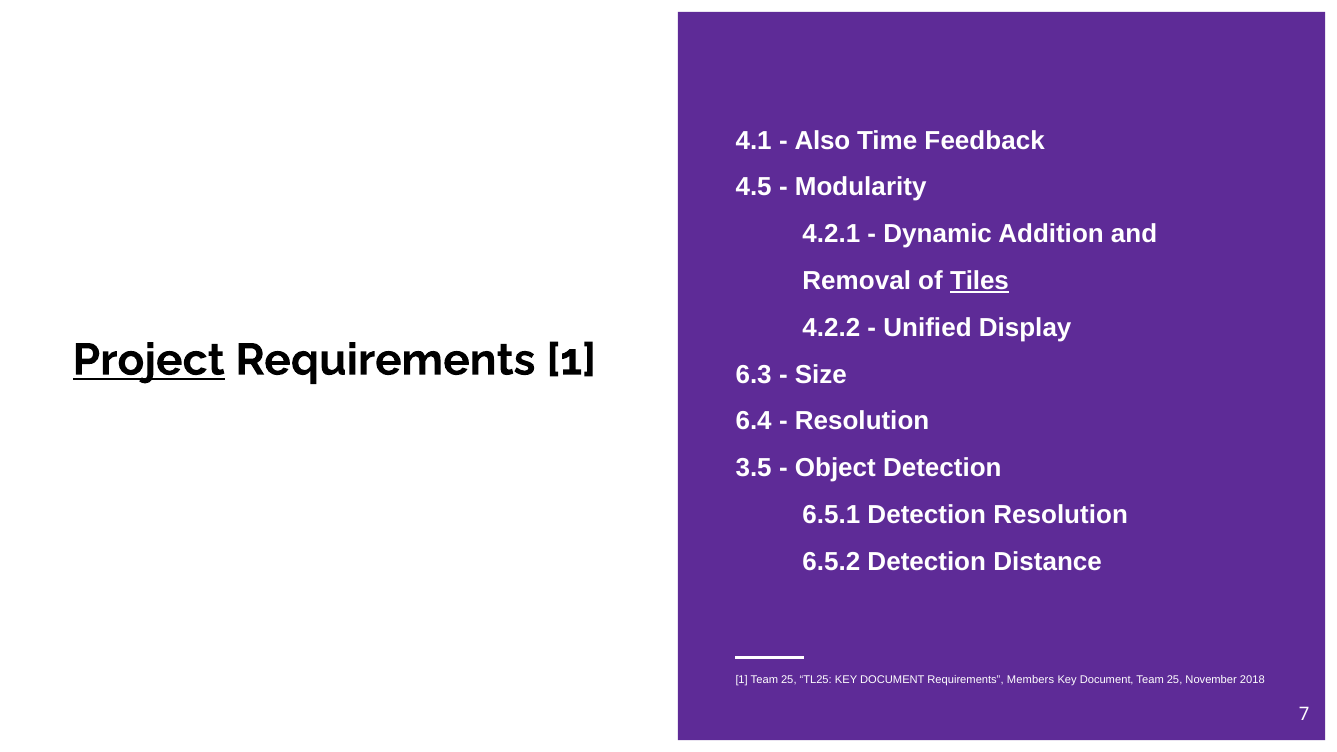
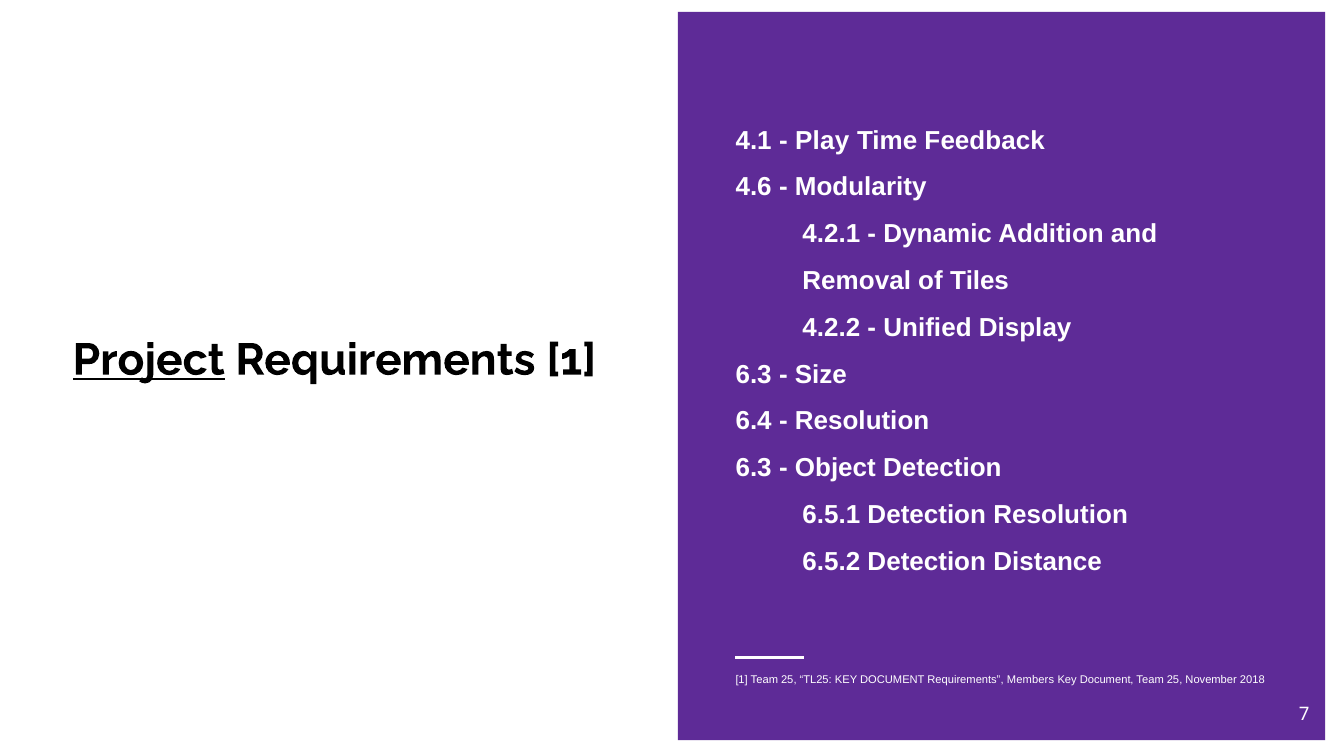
Also: Also -> Play (822, 141)
4.5: 4.5 -> 4.6 (754, 187)
Tiles underline: present -> none (979, 281)
3.5: 3.5 -> 6.3 (754, 468)
